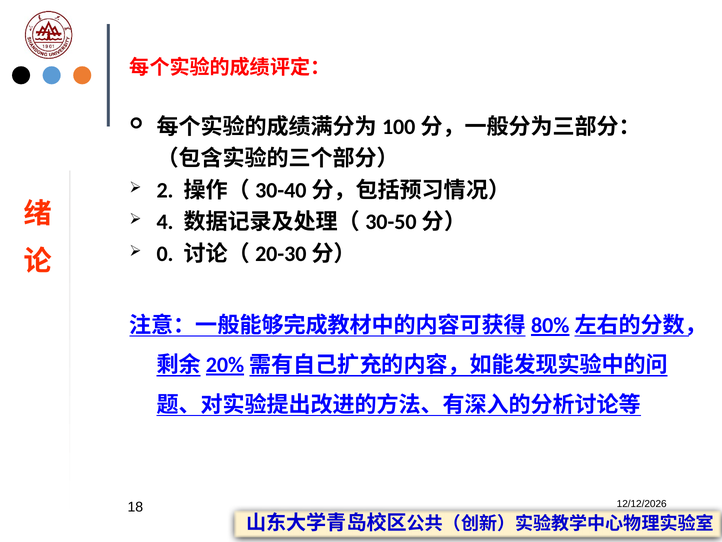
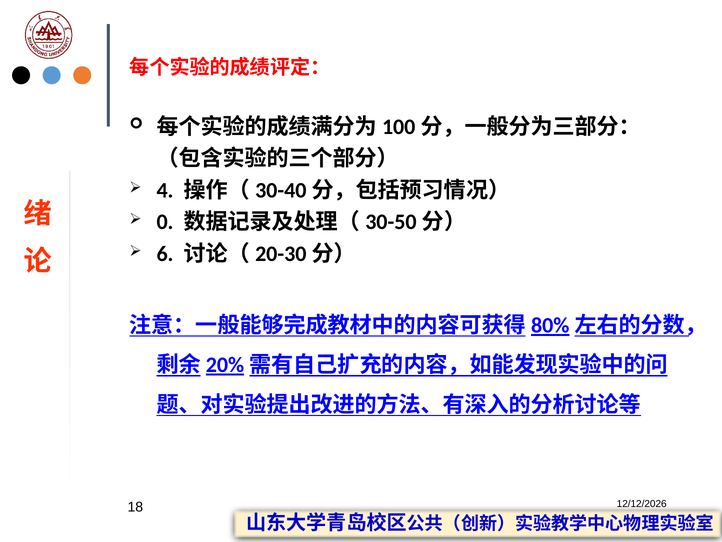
2: 2 -> 4 (165, 190)
4: 4 -> 0 (165, 222)
0: 0 -> 6 (165, 254)
